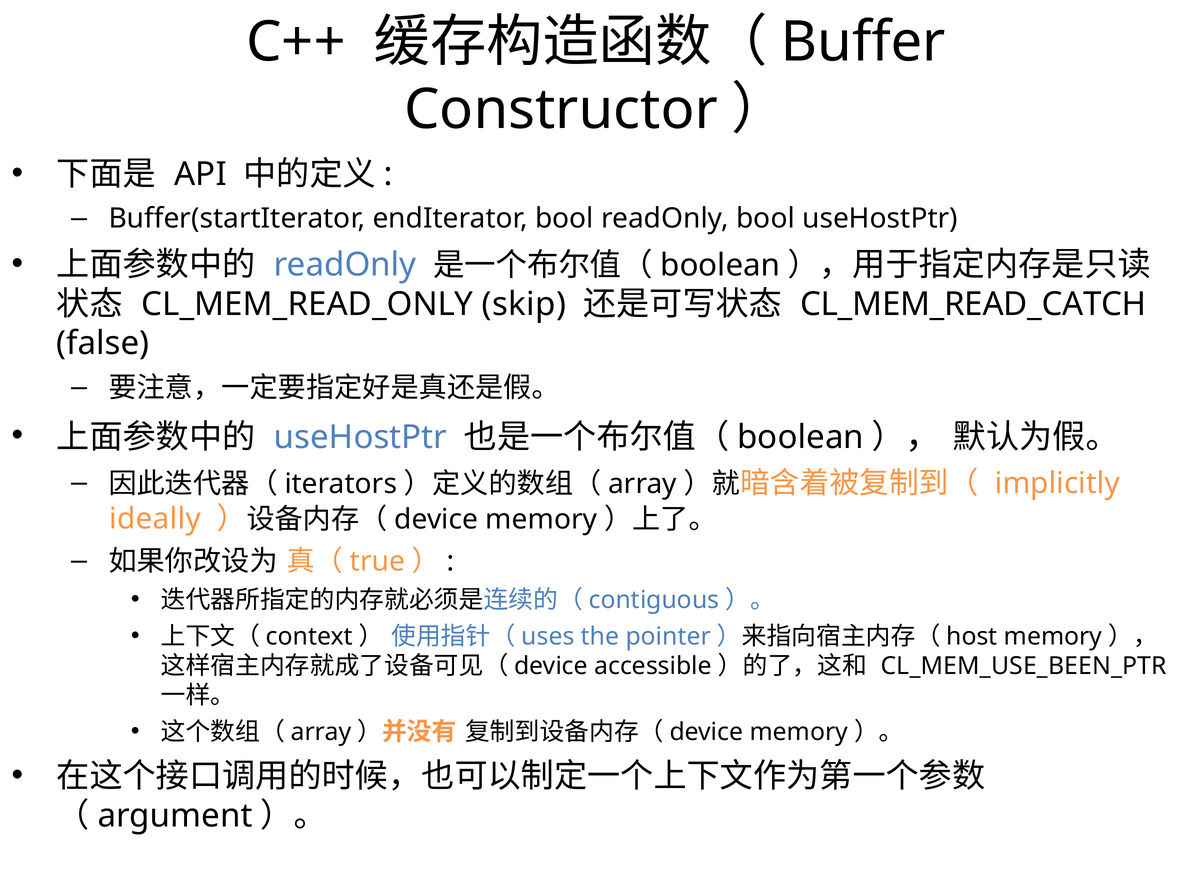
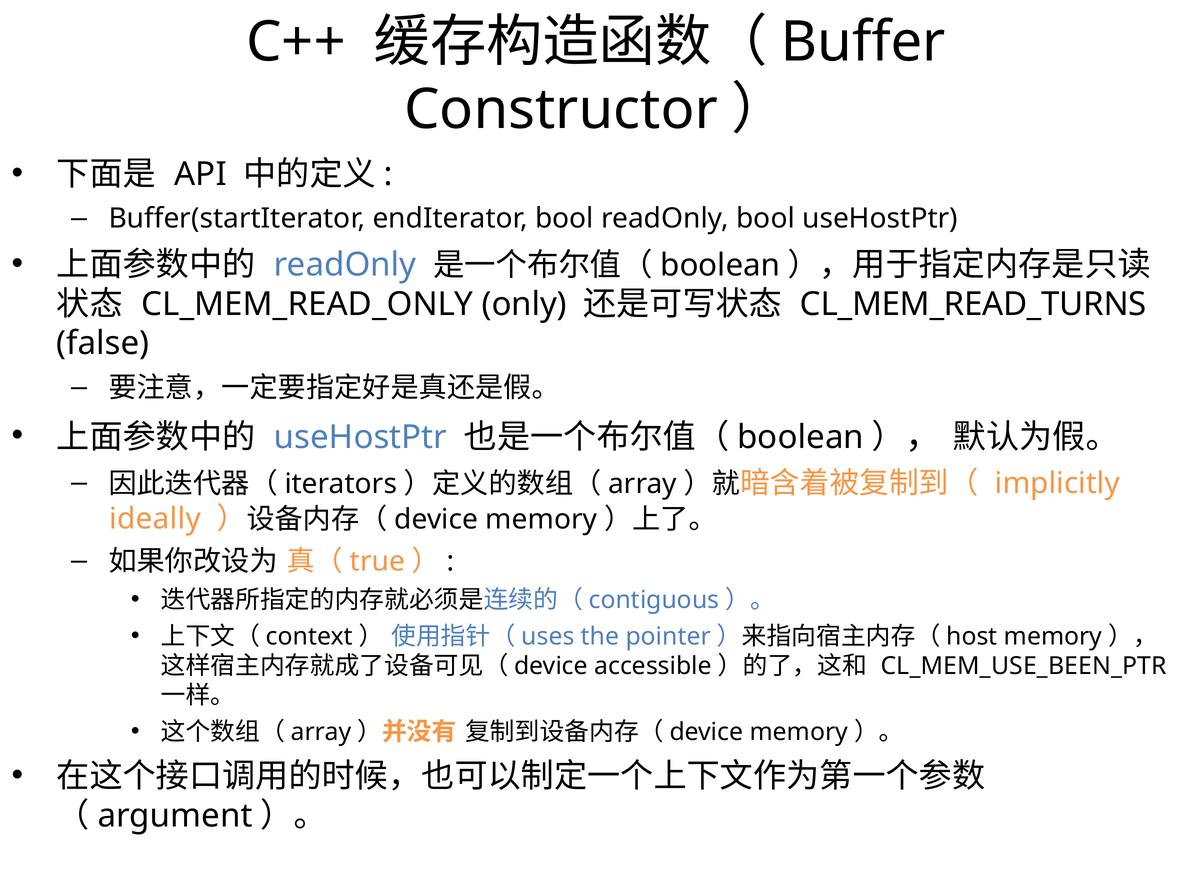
skip: skip -> only (524, 304)
CL_MEM_READ_CATCH: CL_MEM_READ_CATCH -> CL_MEM_READ_TURNS (973, 304)
